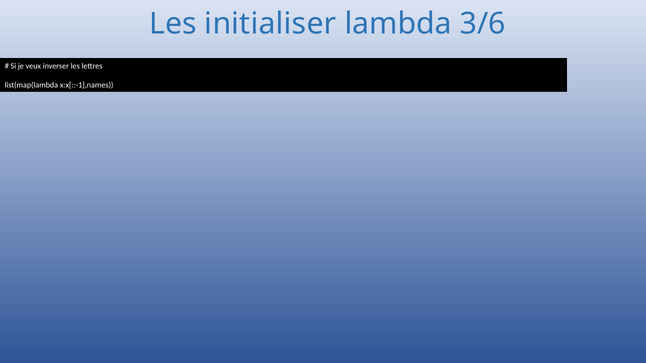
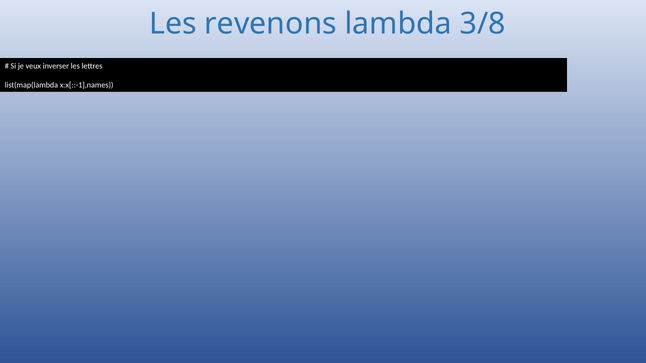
initialiser: initialiser -> revenons (271, 24)
3/6: 3/6 -> 3/8 (483, 24)
